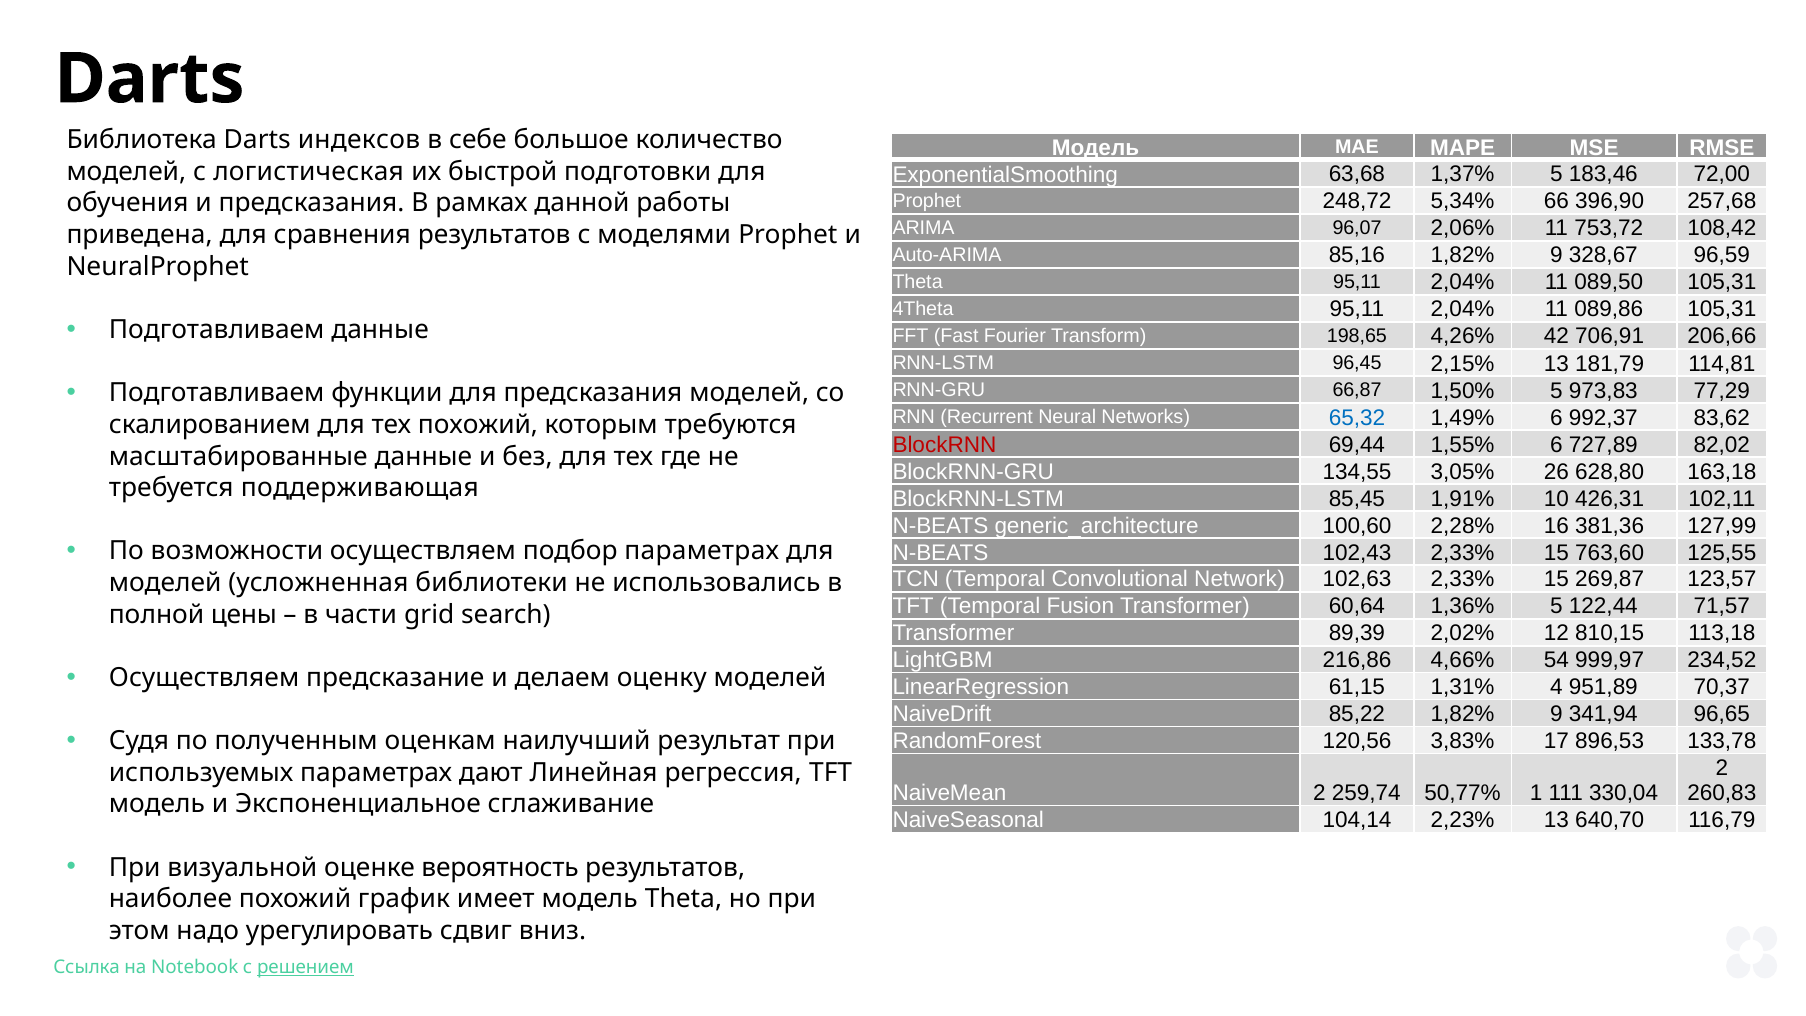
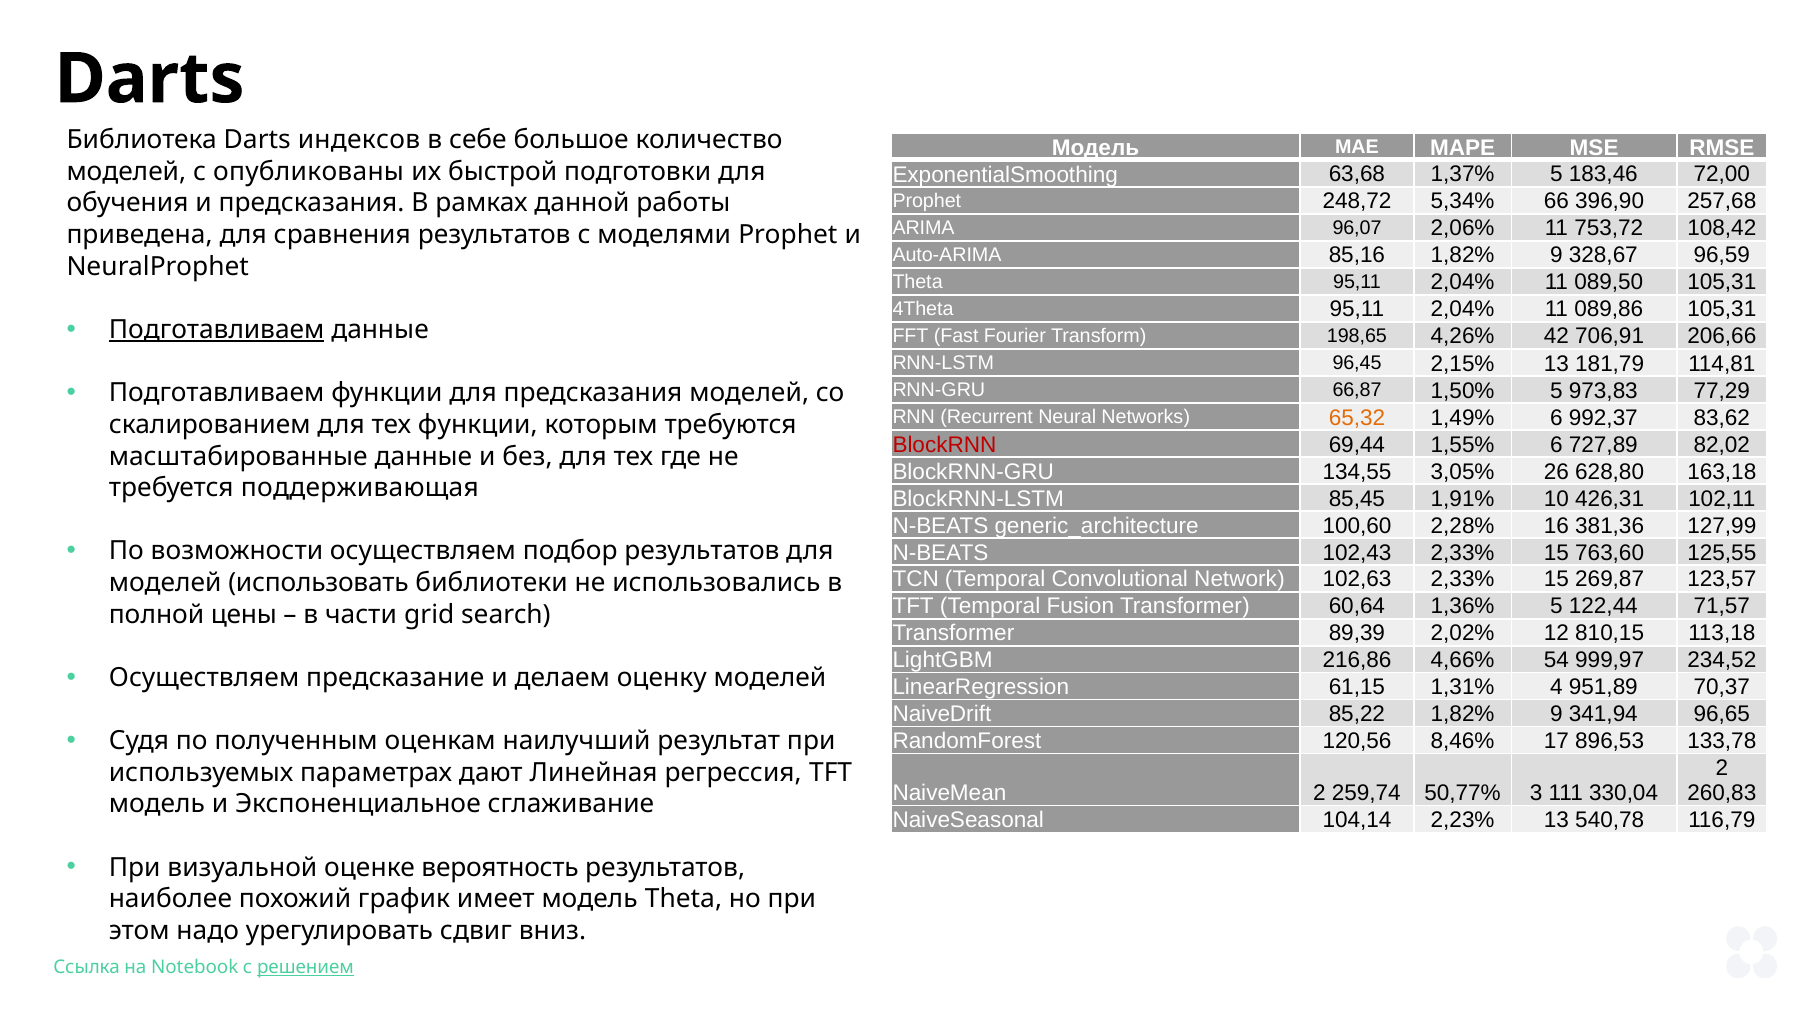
логистическая: логистическая -> опубликованы (309, 172)
Подготавливаем underline: none -> present (217, 330)
65,32 colour: blue -> orange (1357, 418)
тех похожий: похожий -> функции (478, 425)
подбор параметрах: параметрах -> результатов (702, 551)
усложненная: усложненная -> использовать (319, 583)
3,83%: 3,83% -> 8,46% (1463, 741)
1: 1 -> 3 (1536, 793)
640,70: 640,70 -> 540,78 (1610, 820)
